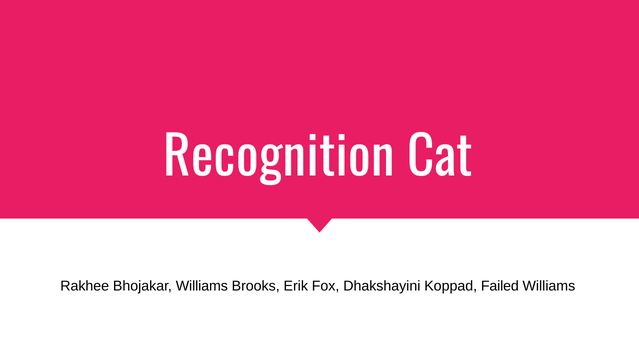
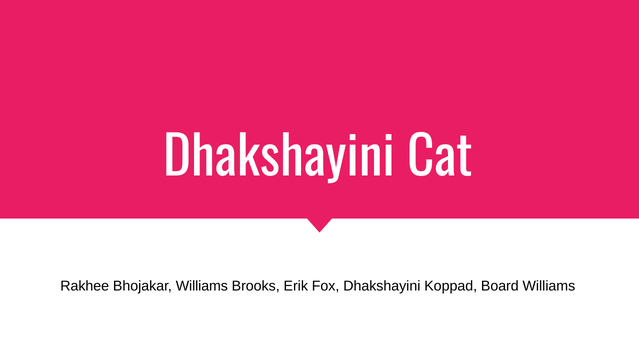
Recognition: Recognition -> Dhakshayini (279, 158)
Failed: Failed -> Board (500, 286)
